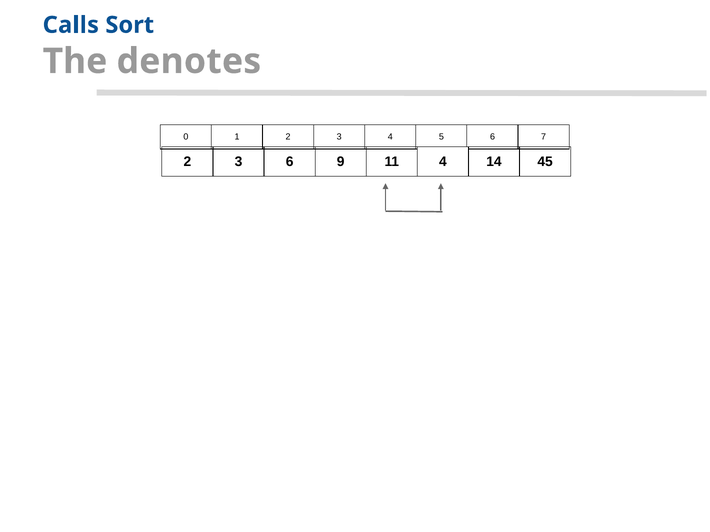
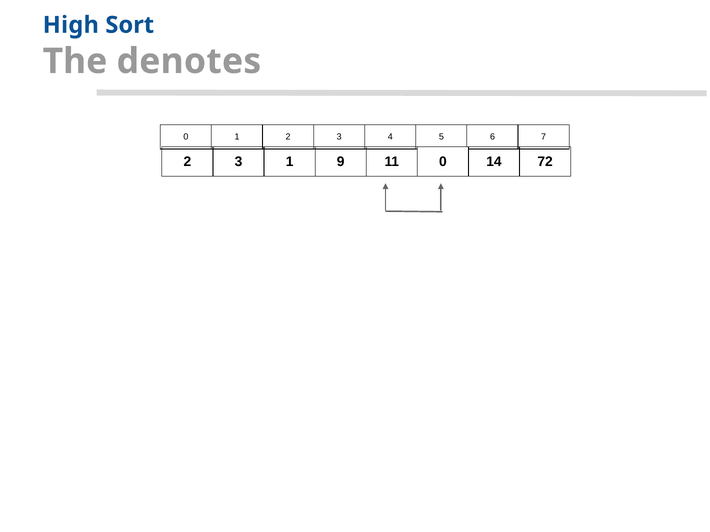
Calls: Calls -> High (71, 25)
3 6: 6 -> 1 (290, 162)
11 4: 4 -> 0 (443, 162)
45: 45 -> 72 (545, 162)
